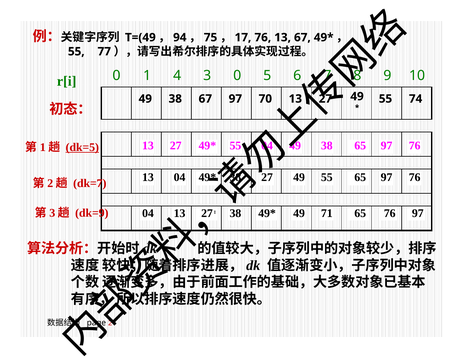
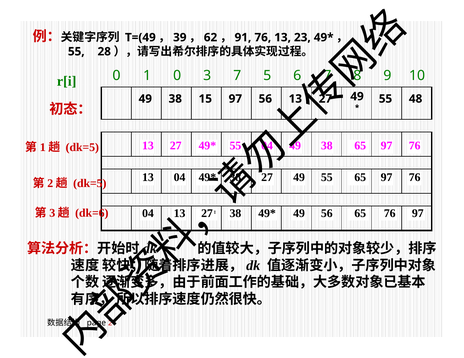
94: 94 -> 39 (180, 37)
75: 75 -> 62 (211, 37)
17: 17 -> 91 (243, 37)
13 67: 67 -> 23 (302, 37)
77: 77 -> 28 (104, 52)
1 4: 4 -> 0 (177, 76)
3 0: 0 -> 7 (237, 76)
38 67: 67 -> 15 (205, 99)
97 70: 70 -> 56 (265, 99)
74: 74 -> 48 (416, 99)
dk=5 underline: present -> none (82, 147)
dk=7: dk=7 -> dk=5 (90, 184)
dk=9: dk=9 -> dk=6 (92, 213)
49 71: 71 -> 56 (327, 214)
